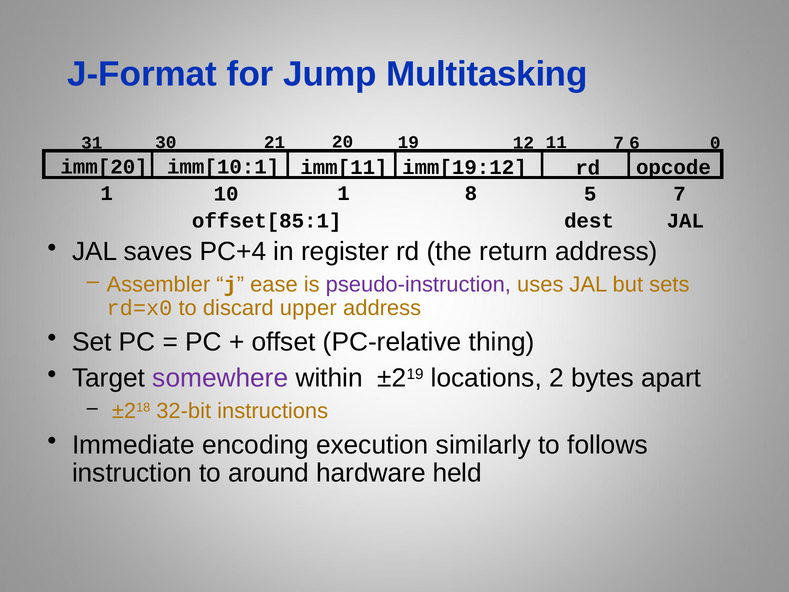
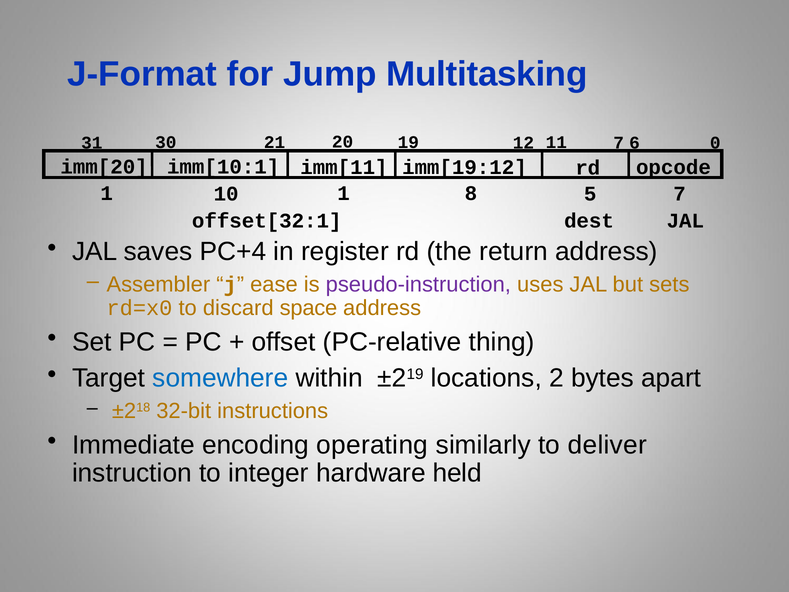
offset[85:1: offset[85:1 -> offset[32:1 (267, 221)
upper: upper -> space (308, 308)
somewhere colour: purple -> blue (220, 378)
execution: execution -> operating (372, 445)
follows: follows -> deliver (607, 445)
around: around -> integer (269, 473)
